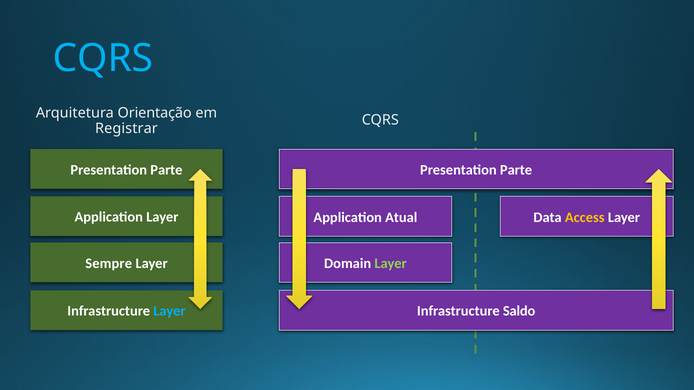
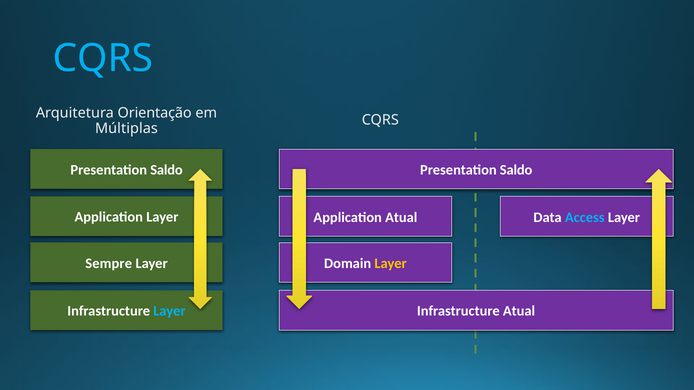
Registrar: Registrar -> Múltiplas (126, 129)
Parte: Parte -> Saldo (166, 170)
Parte: Parte -> Saldo (516, 170)
Access colour: yellow -> light blue (585, 218)
Layer colour: light green -> yellow (391, 264)
Infrastructure Saldo: Saldo -> Atual (519, 311)
